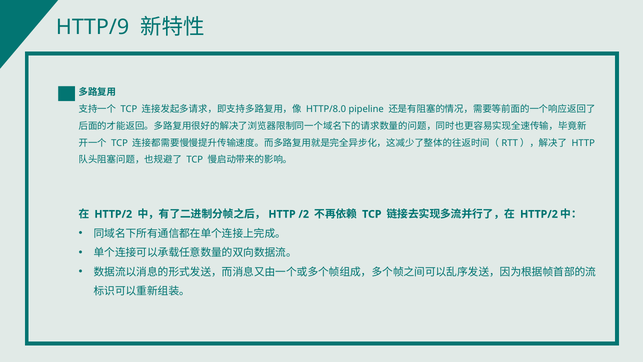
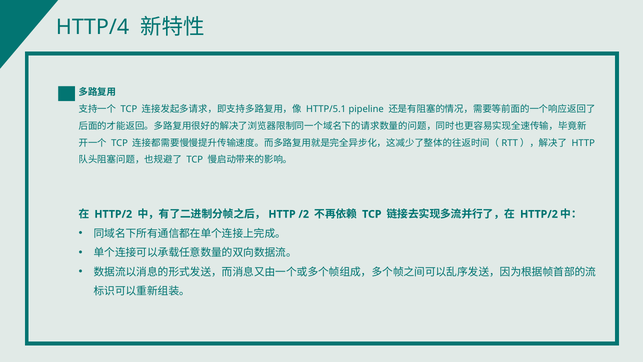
HTTP/9: HTTP/9 -> HTTP/4 (93, 27)
HTTP/8.0: HTTP/8.0 -> HTTP/5.1 (326, 109)
